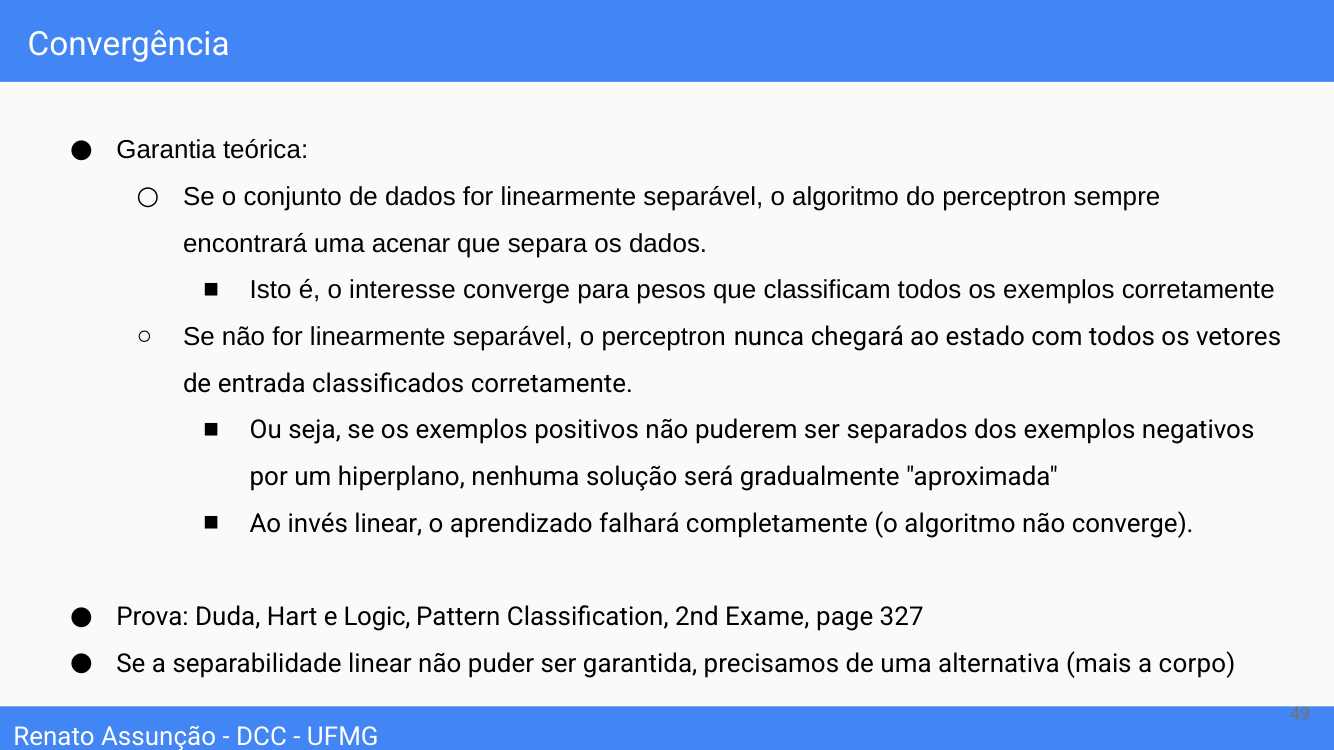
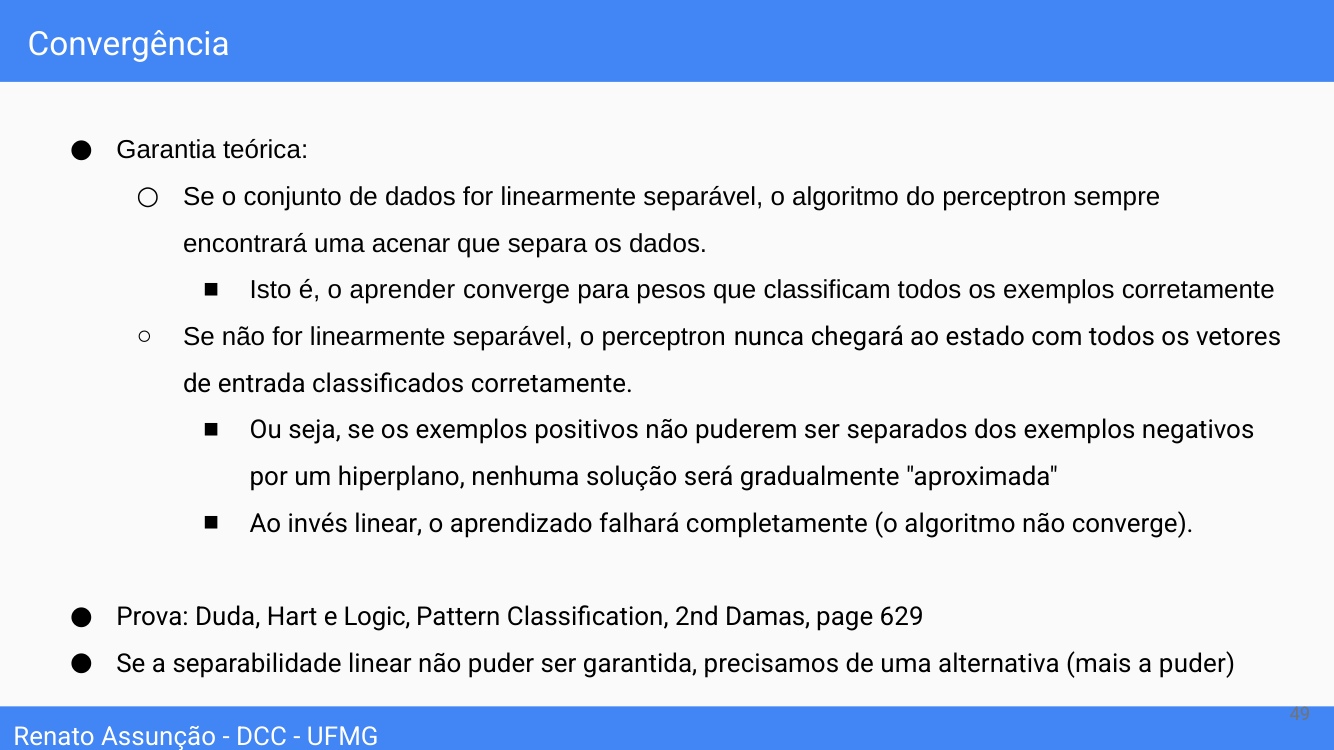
interesse: interesse -> aprender (402, 291)
Exame: Exame -> Damas (768, 617)
327: 327 -> 629 (902, 617)
a corpo: corpo -> puder (1197, 664)
